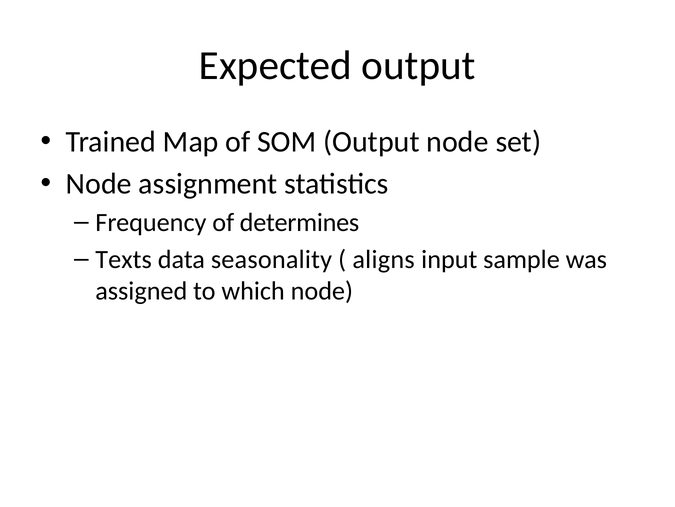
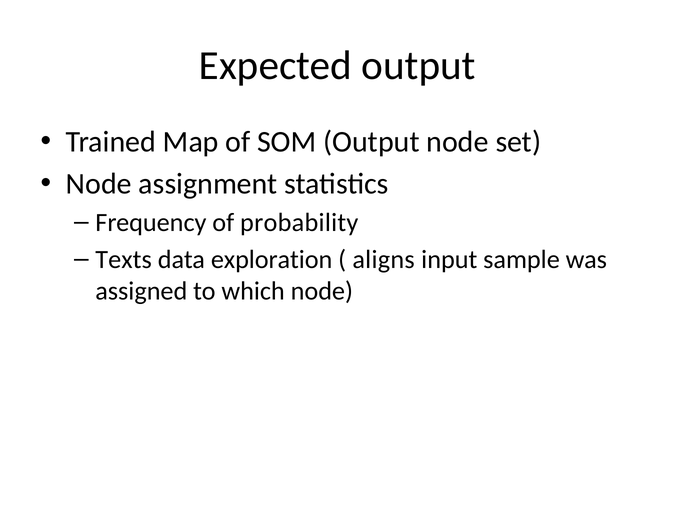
determines: determines -> probability (299, 222)
seasonality: seasonality -> exploration (272, 259)
